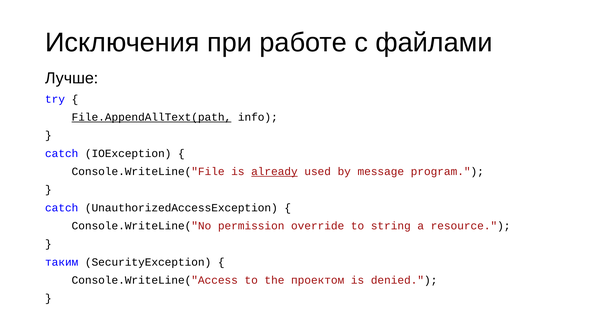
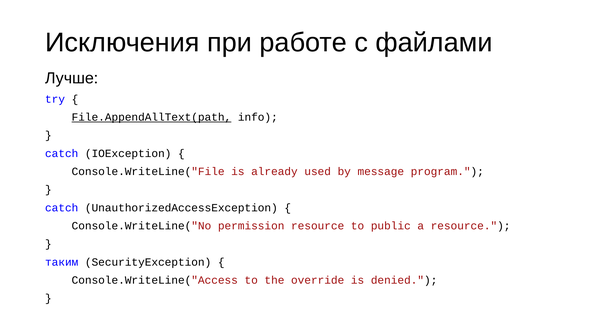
already underline: present -> none (274, 172)
permission override: override -> resource (318, 226)
string: string -> public (391, 226)
проектом: проектом -> override (318, 281)
